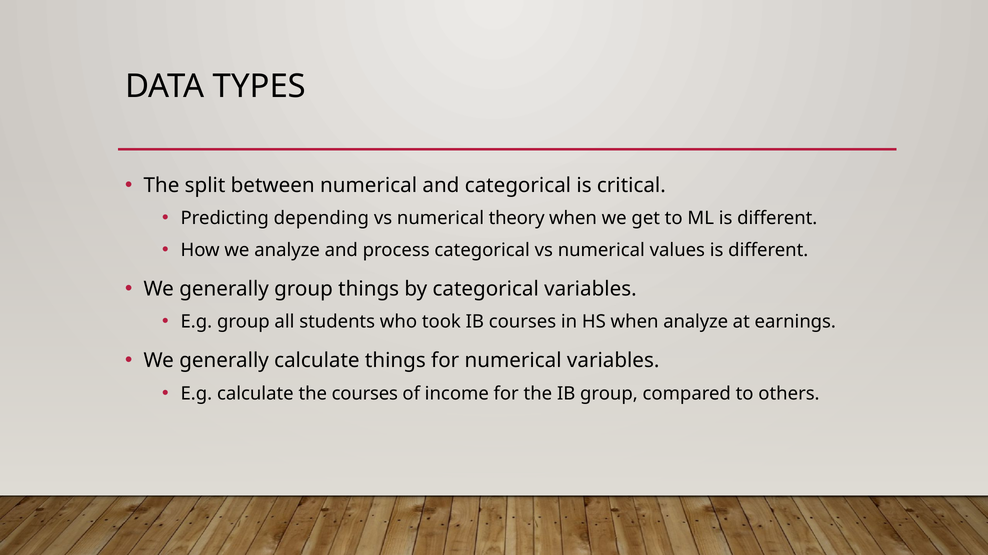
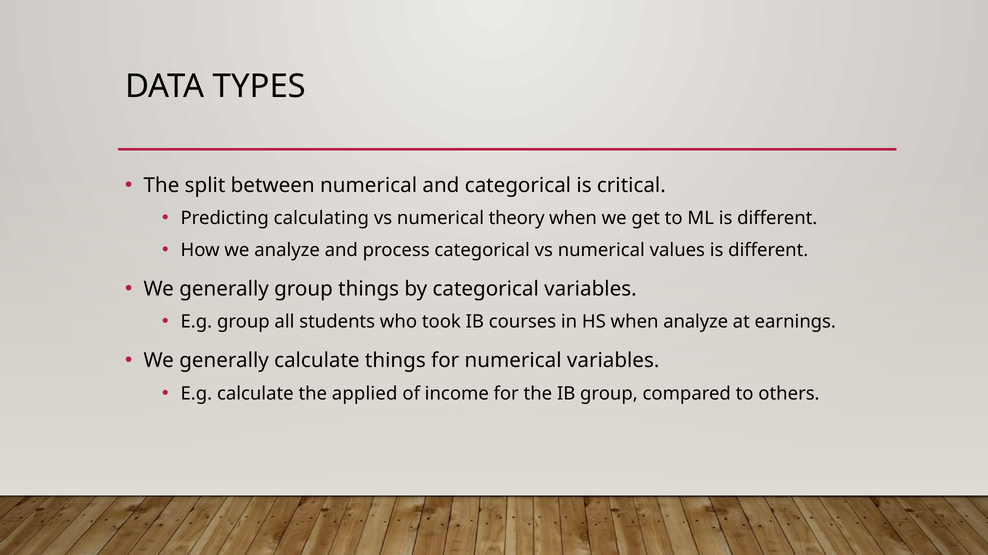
depending: depending -> calculating (321, 219)
the courses: courses -> applied (365, 394)
